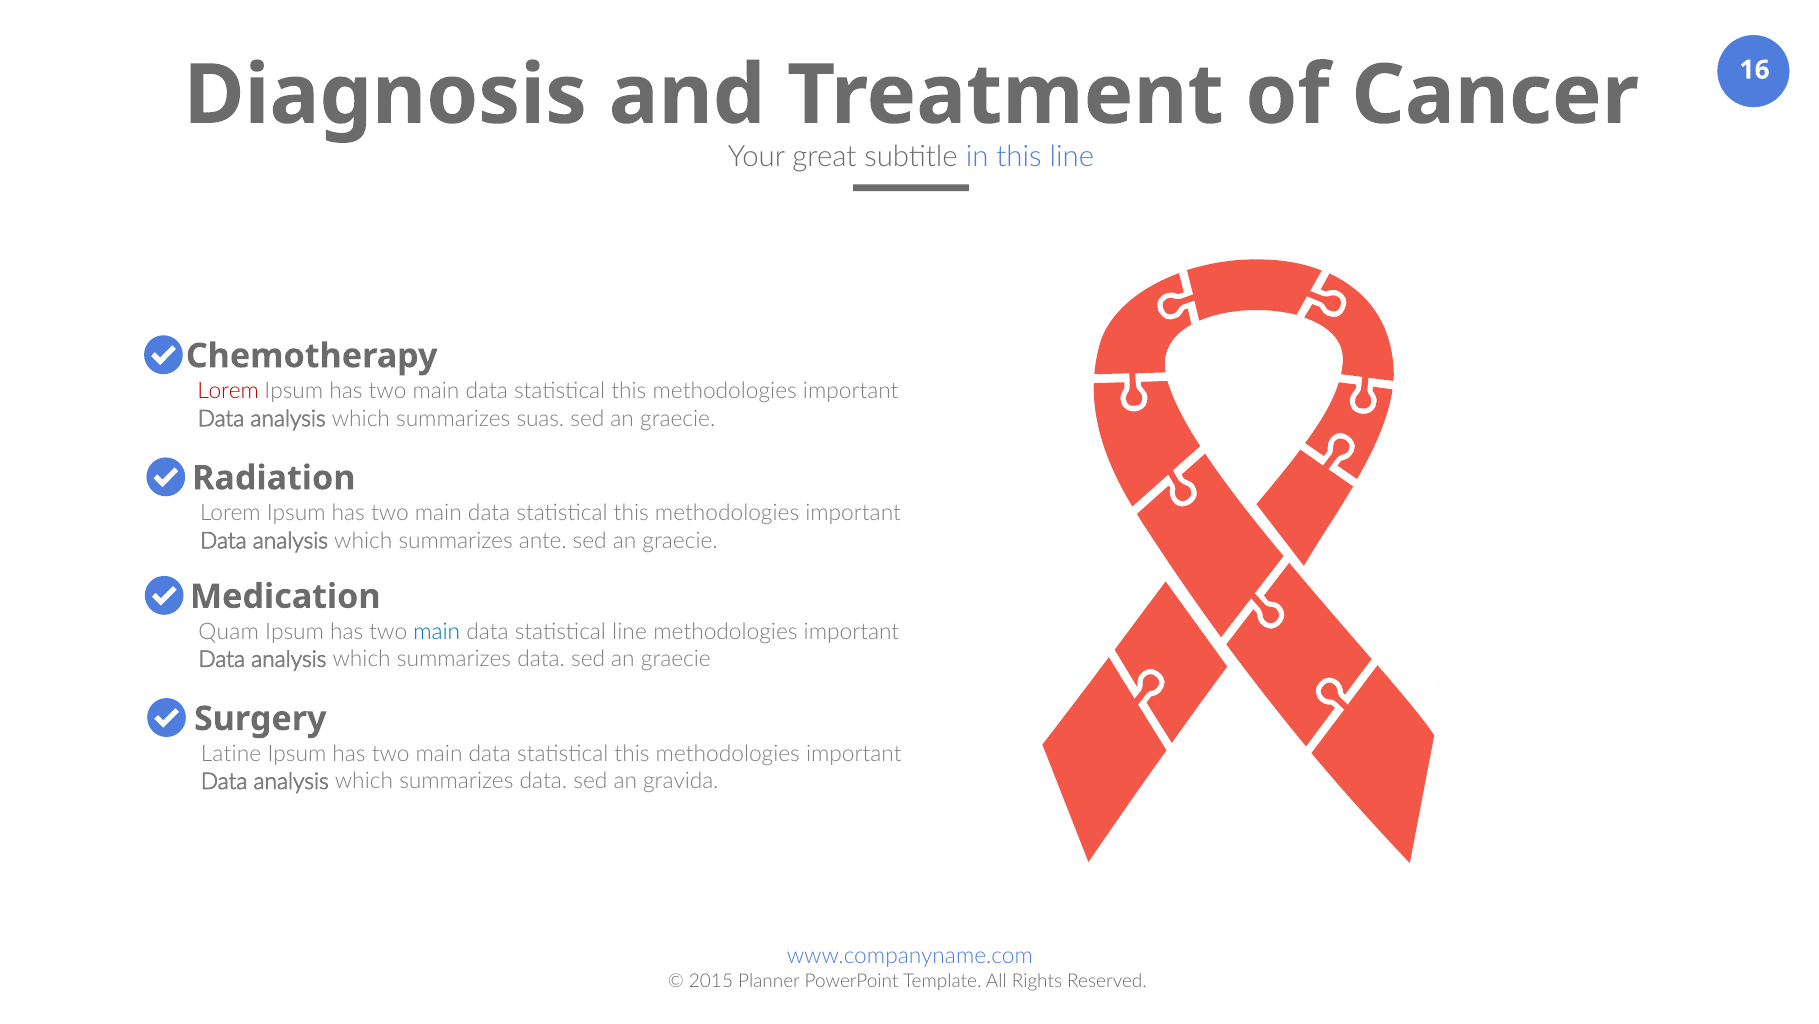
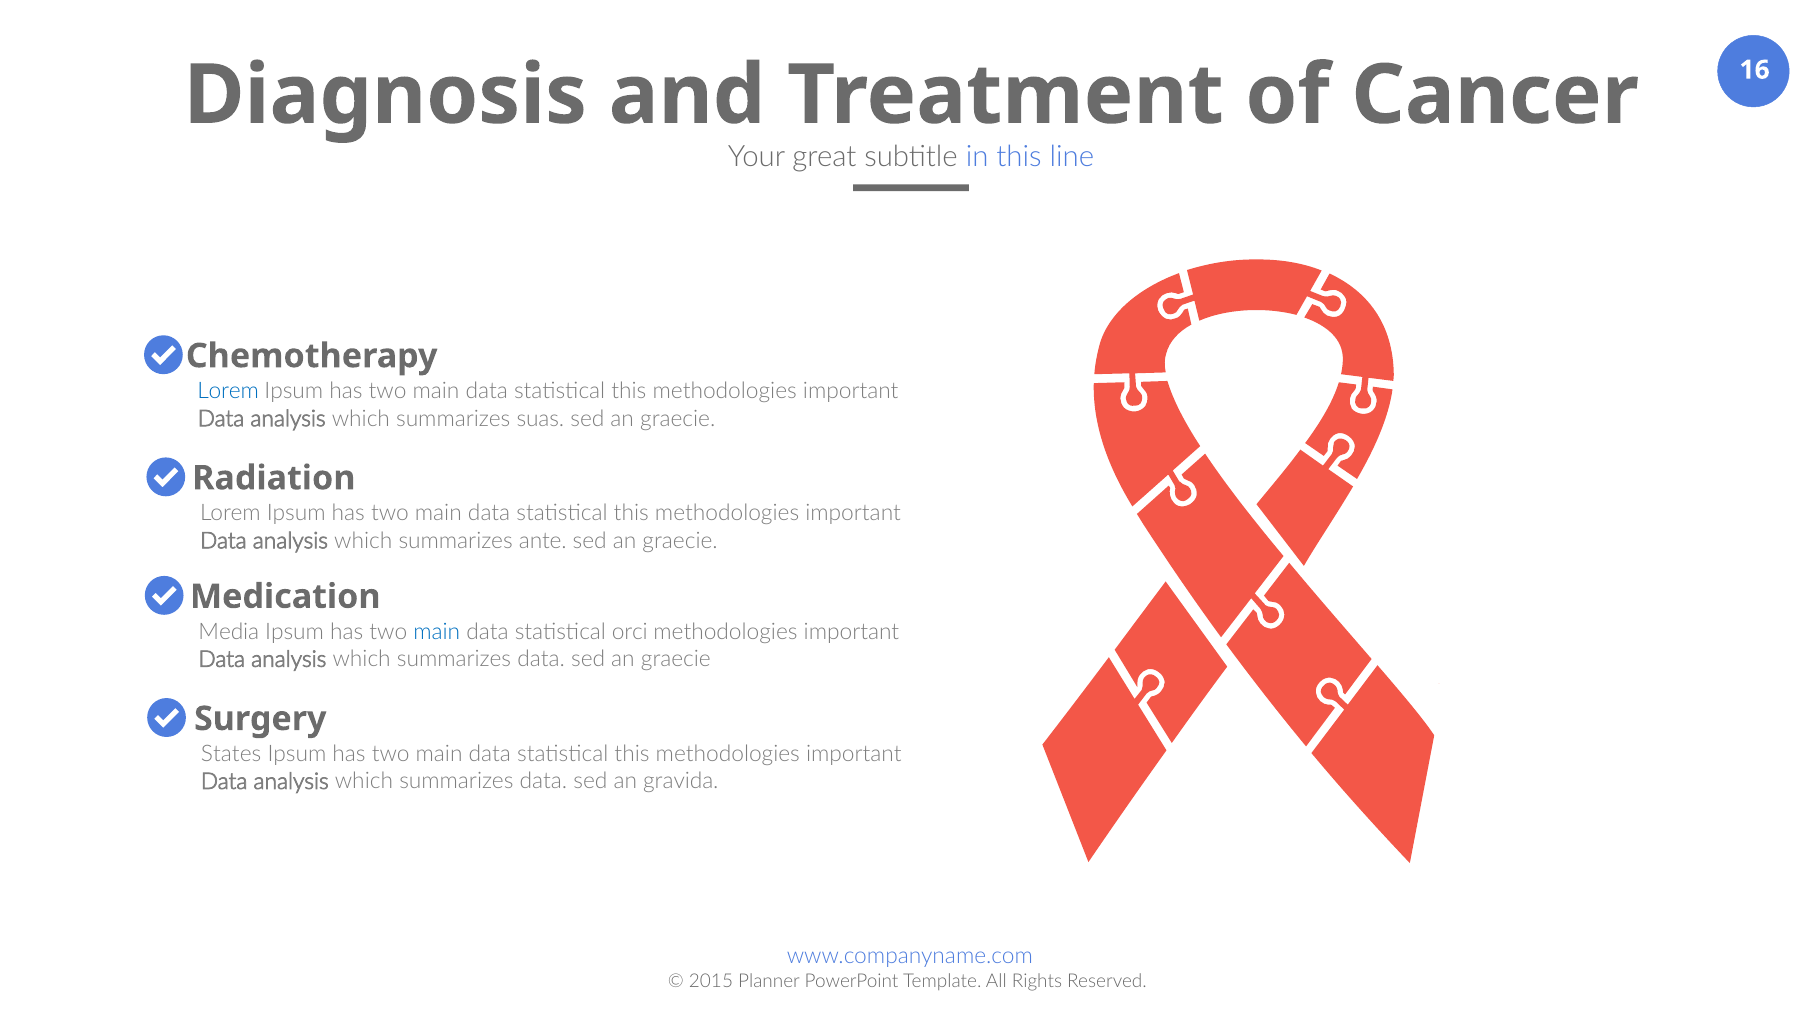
Lorem colour: red -> blue (228, 391)
Quam: Quam -> Media (229, 632)
statistical line: line -> orci (630, 632)
Latine: Latine -> States (231, 754)
